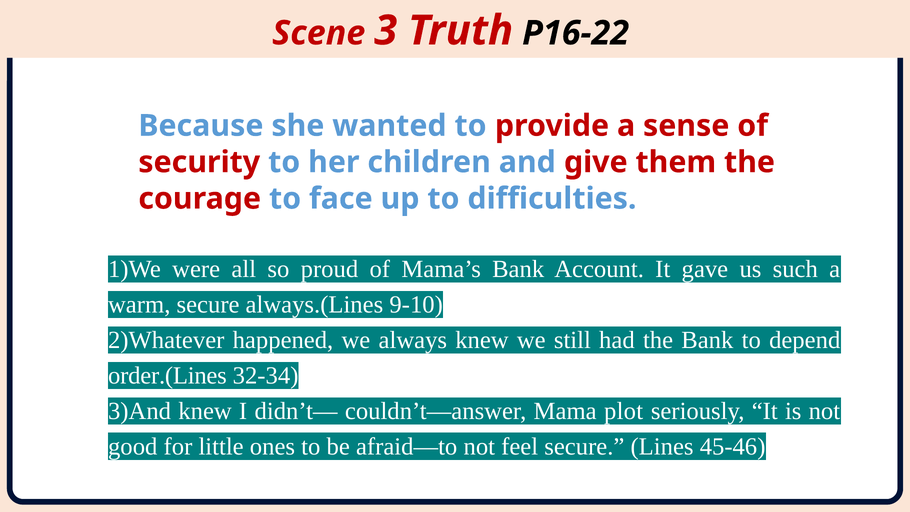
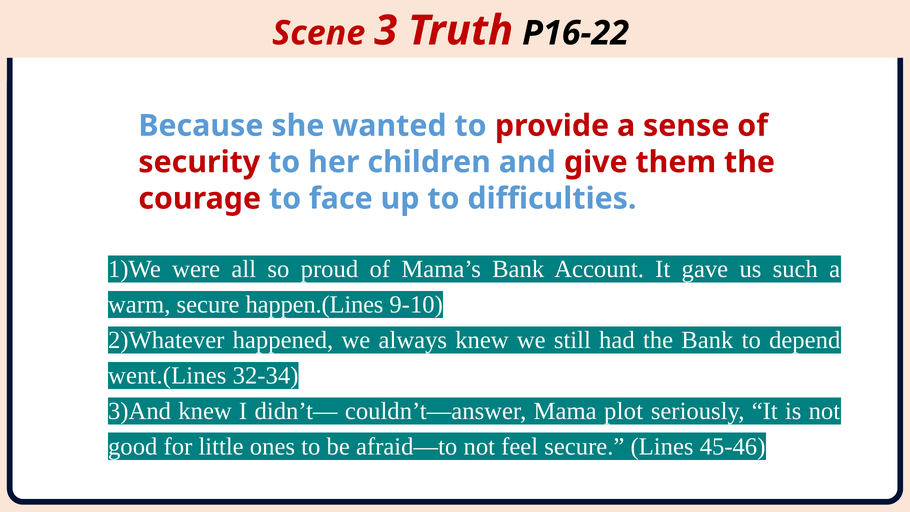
always.(Lines: always.(Lines -> happen.(Lines (315, 305)
order.(Lines: order.(Lines -> went.(Lines (167, 376)
